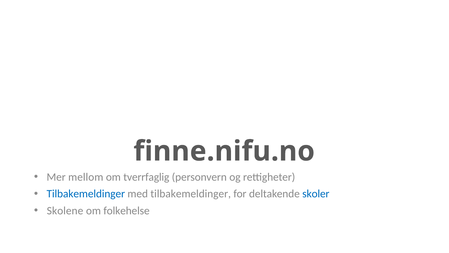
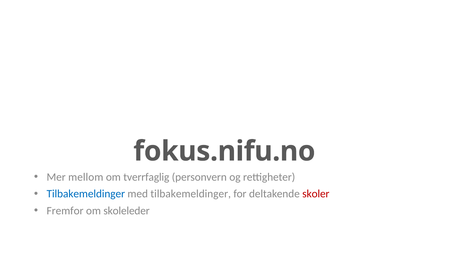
finne.nifu.no: finne.nifu.no -> fokus.nifu.no (224, 151)
skoler colour: blue -> red (316, 194)
Skolene: Skolene -> Fremfor (65, 210)
folkehelse: folkehelse -> skoleleder (127, 210)
